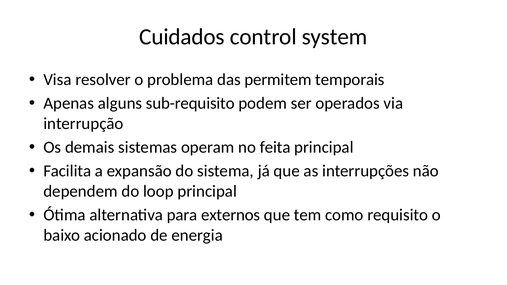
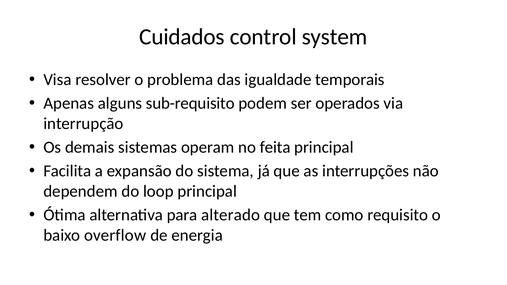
permitem: permitem -> igualdade (278, 80)
externos: externos -> alterado (231, 215)
acionado: acionado -> overflow (115, 235)
